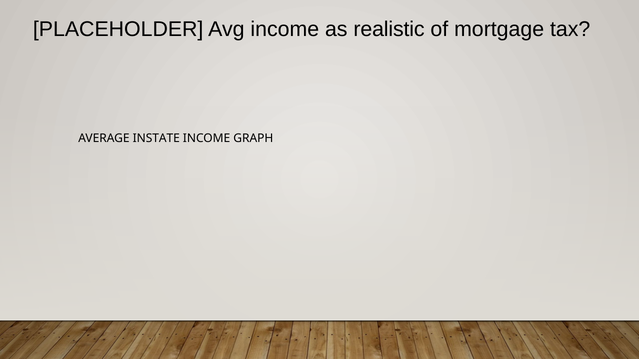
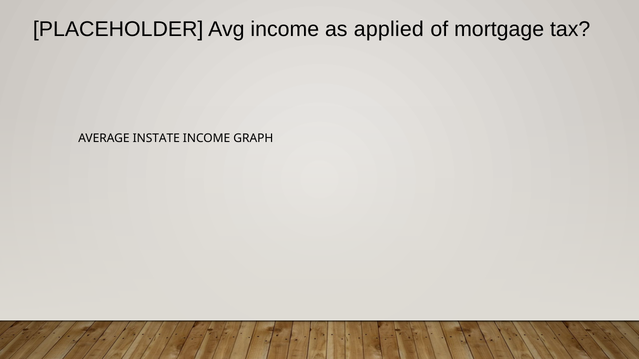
realistic: realistic -> applied (389, 29)
